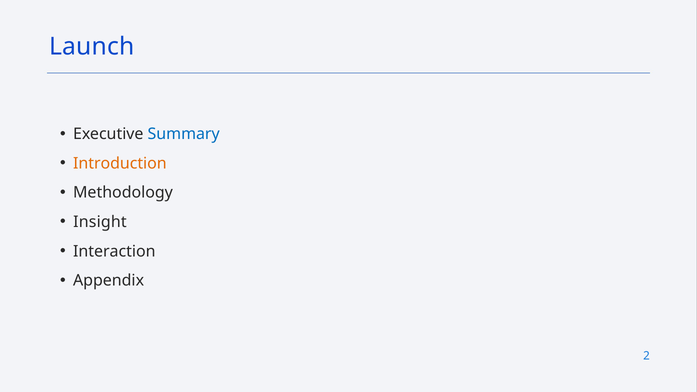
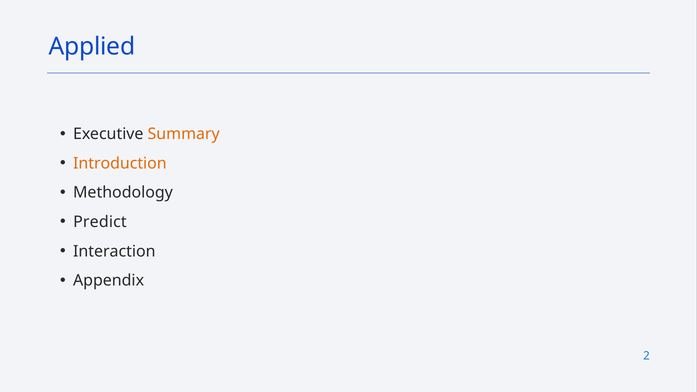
Launch: Launch -> Applied (92, 47)
Summary colour: blue -> orange (184, 134)
Insight: Insight -> Predict (100, 222)
